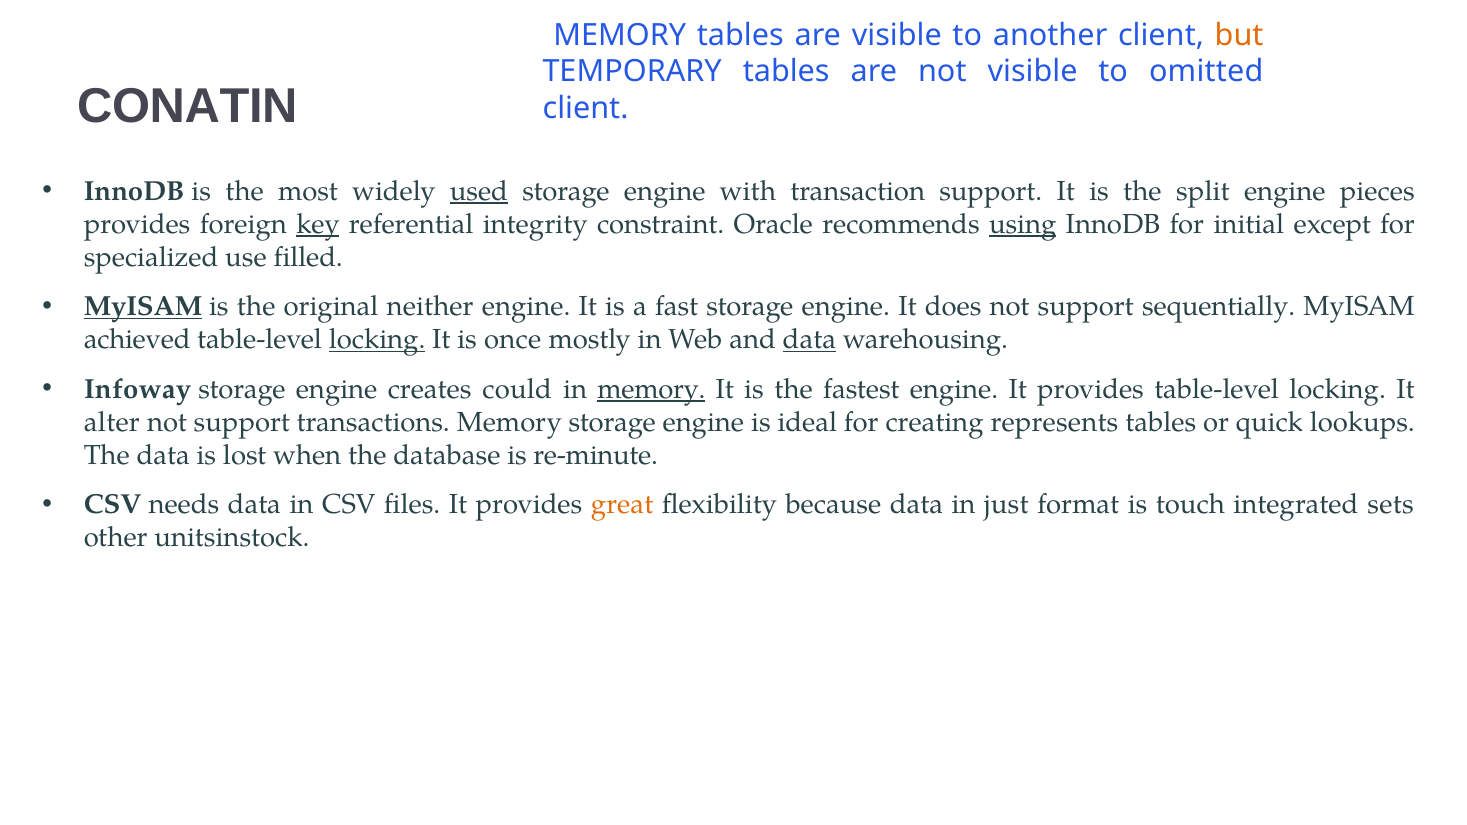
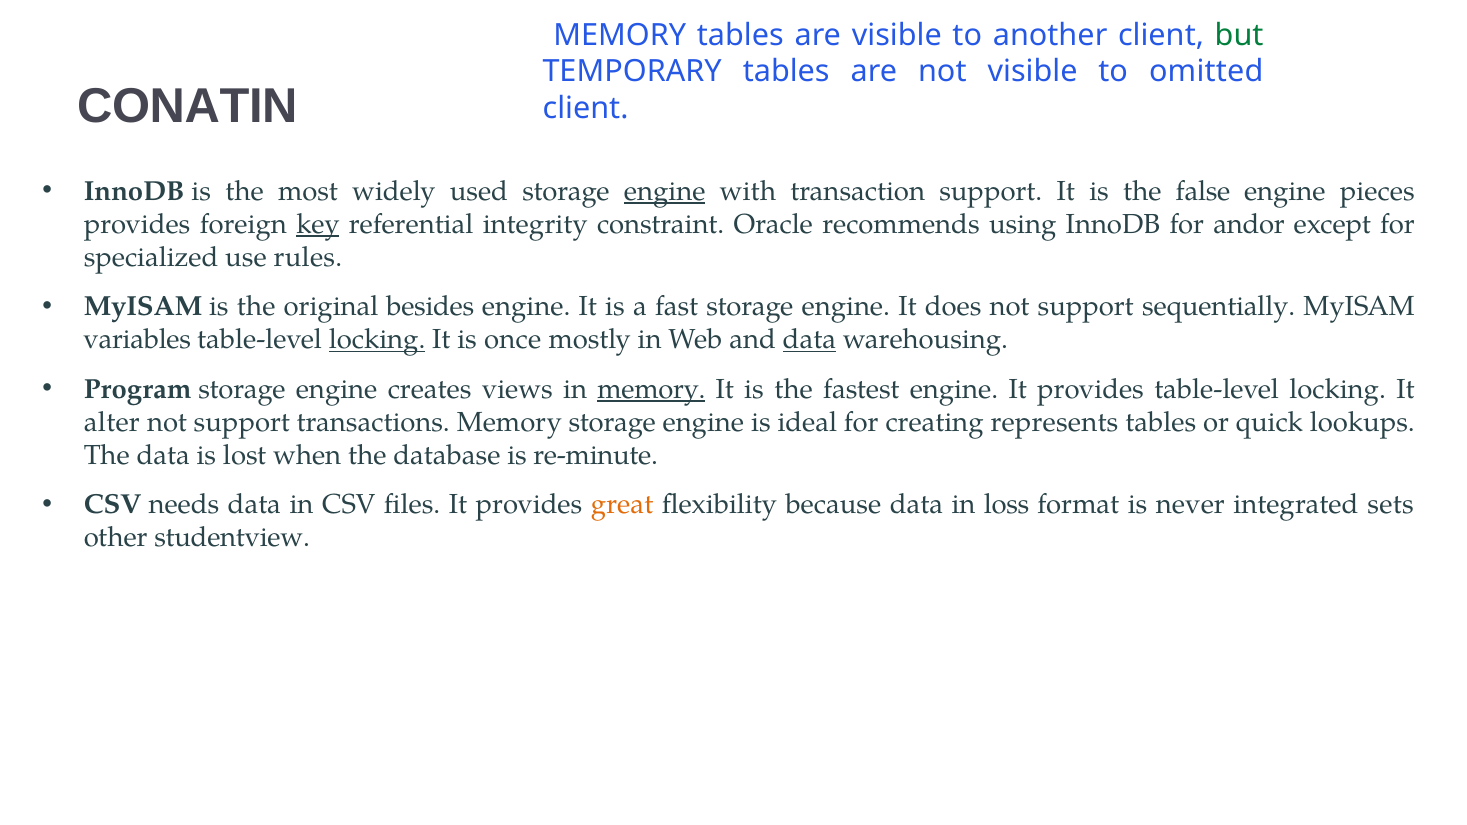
but colour: orange -> green (1239, 35)
used underline: present -> none (479, 191)
engine underline: none -> present (665, 191)
split: split -> false (1203, 191)
using underline: present -> none (1023, 224)
initial: initial -> andor (1249, 224)
filled: filled -> rules (308, 257)
MyISAM underline: present -> none (143, 307)
neither: neither -> besides (430, 307)
achieved: achieved -> variables (137, 340)
Infoway: Infoway -> Program (138, 389)
could: could -> views (517, 389)
just: just -> loss (1007, 505)
touch: touch -> never (1190, 505)
unitsinstock: unitsinstock -> studentview (232, 538)
